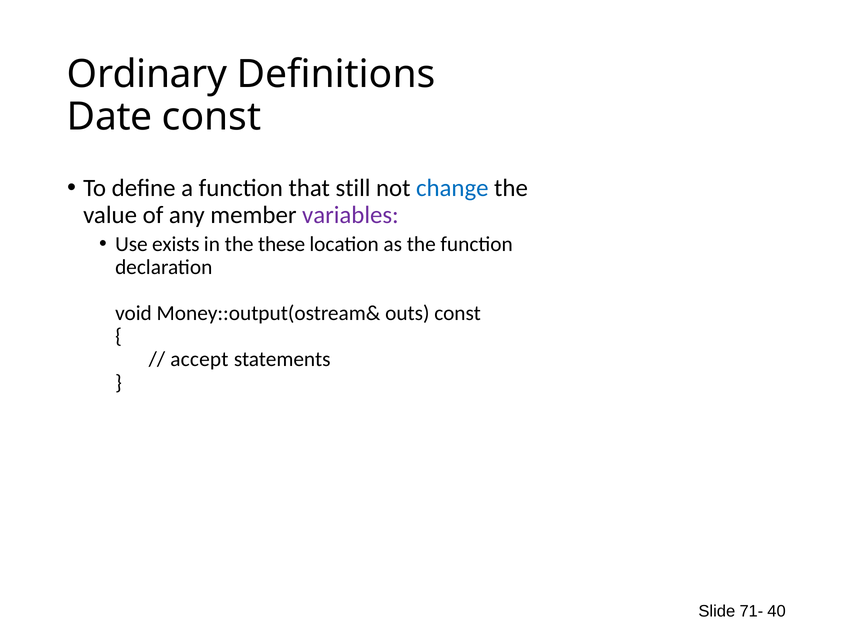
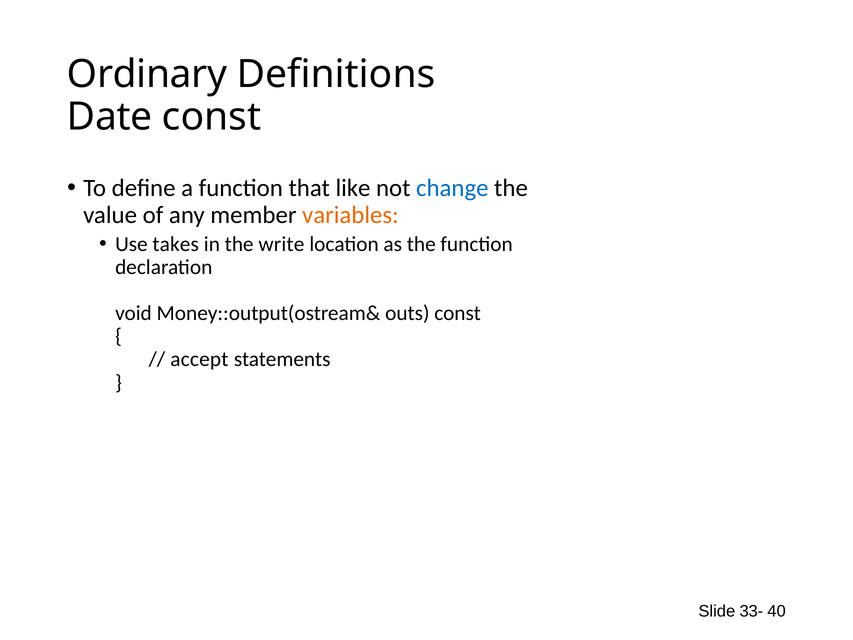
still: still -> like (353, 188)
variables colour: purple -> orange (350, 215)
exists: exists -> takes (176, 244)
these: these -> write (281, 244)
71-: 71- -> 33- (751, 611)
